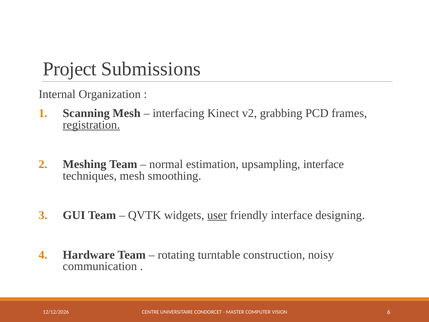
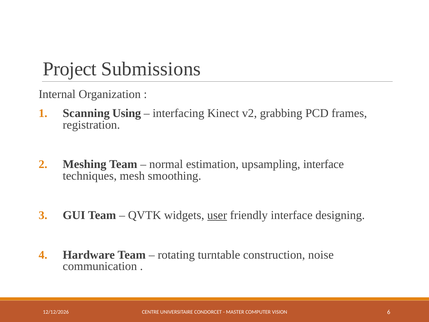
Scanning Mesh: Mesh -> Using (127, 113)
registration underline: present -> none (91, 125)
noisy: noisy -> noise (321, 255)
